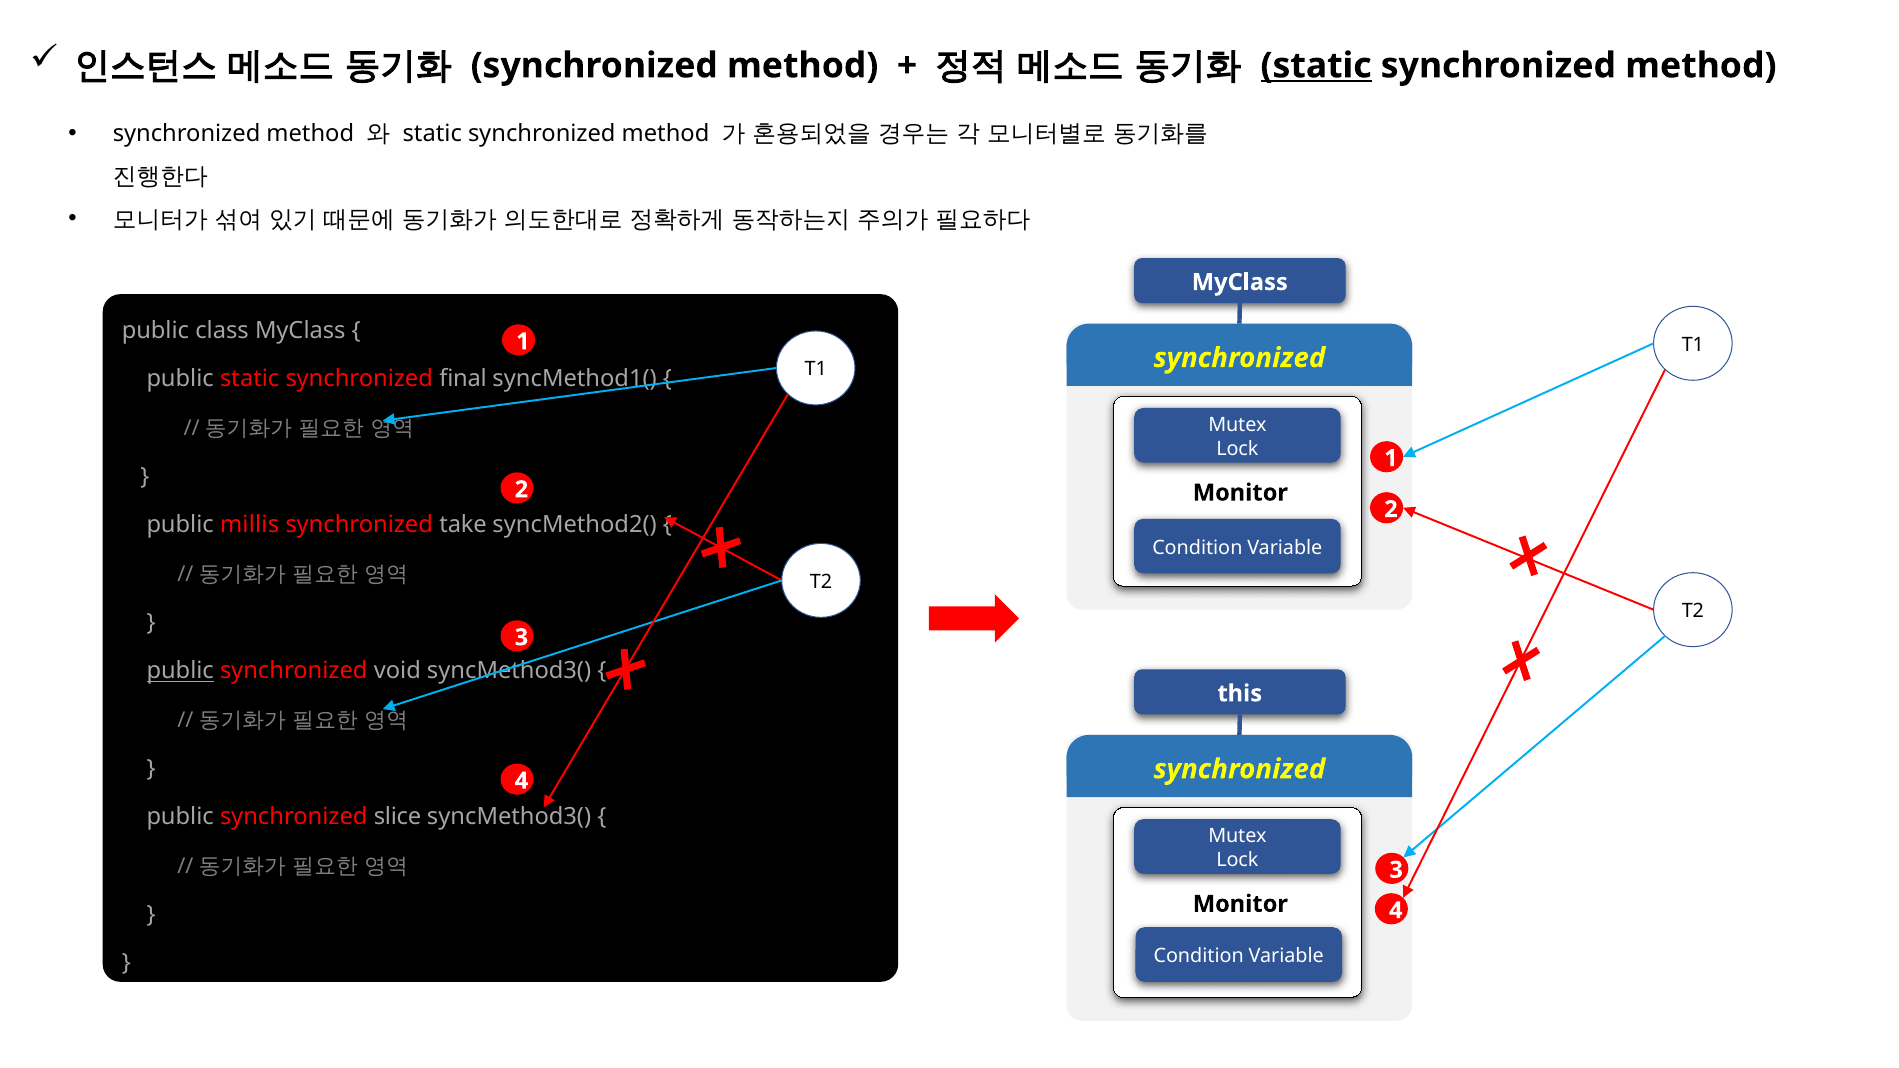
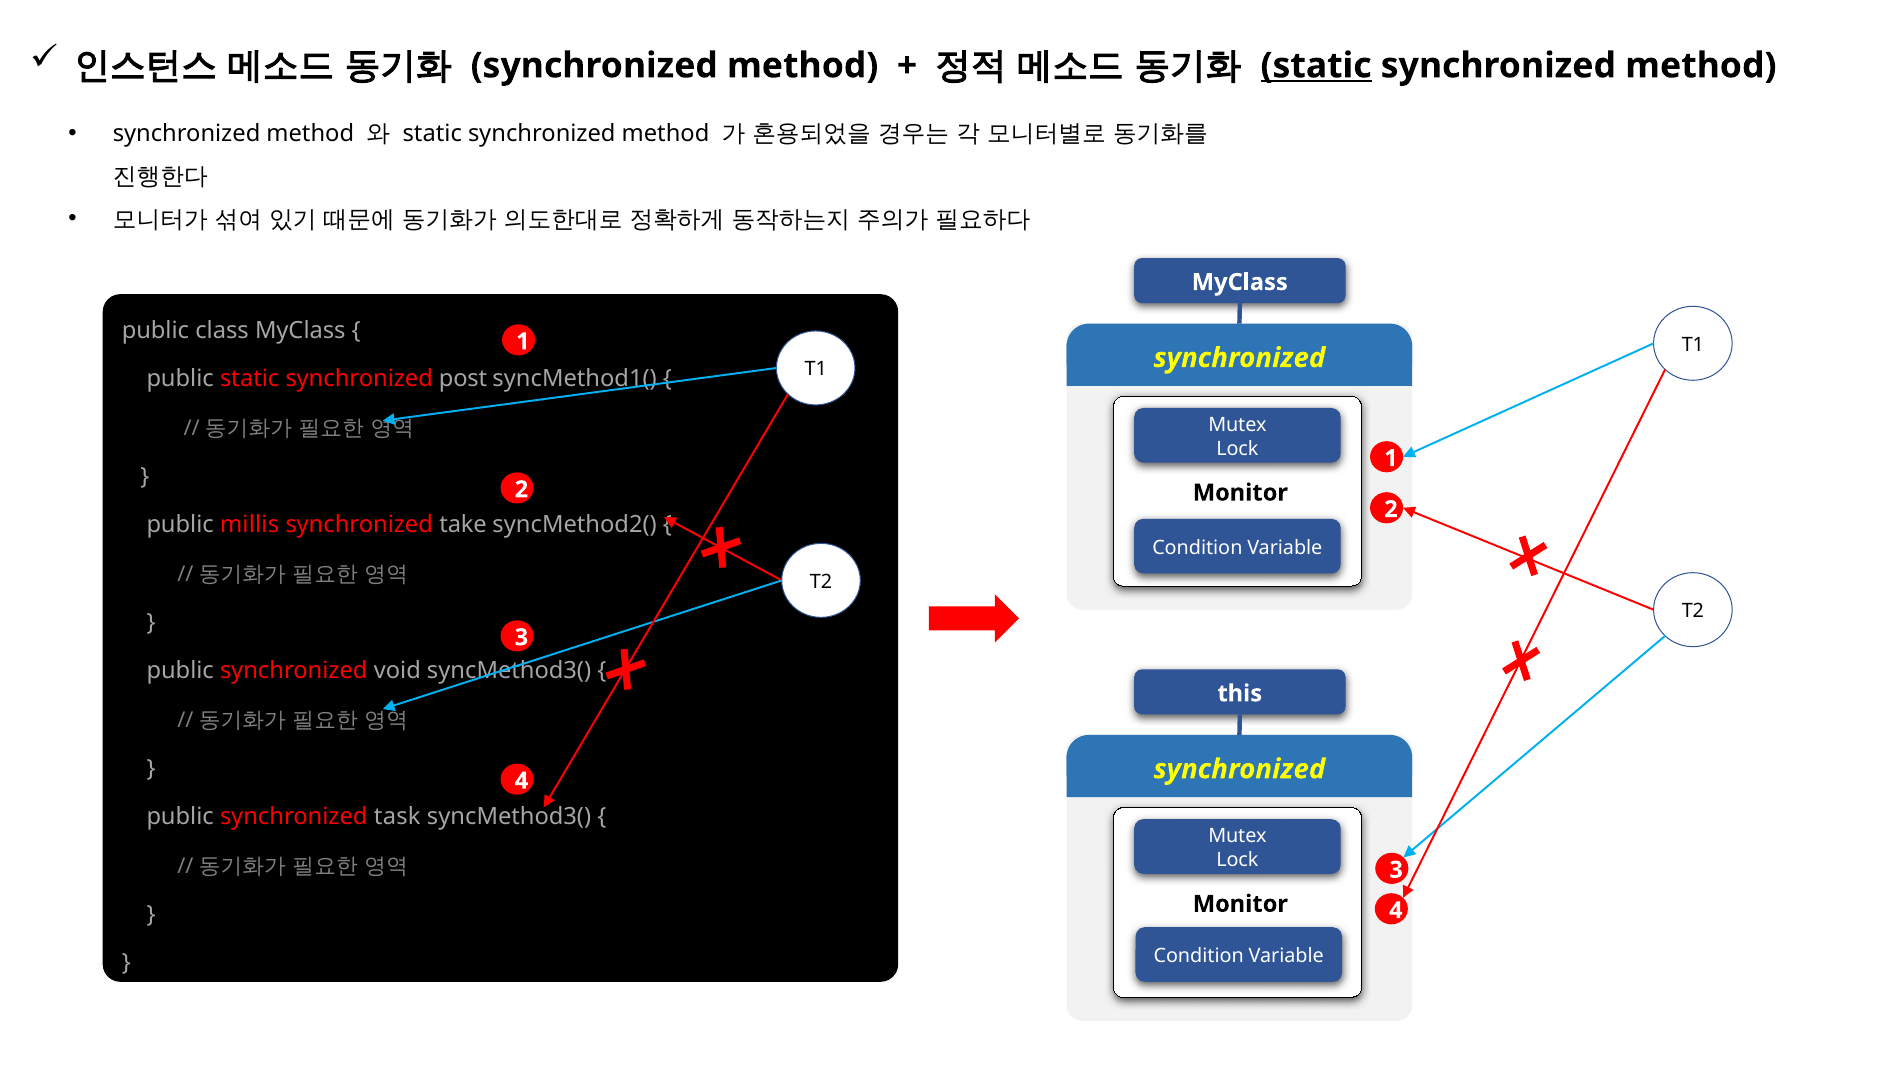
final: final -> post (463, 379)
public underline: present -> none (180, 671)
slice: slice -> task (397, 817)
